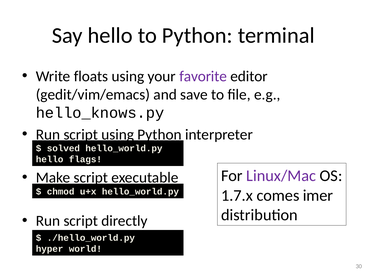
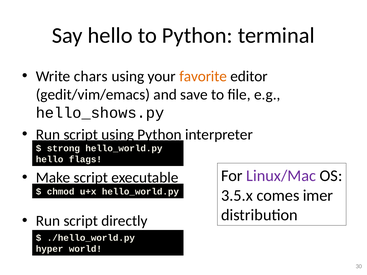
floats: floats -> chars (91, 76)
favorite colour: purple -> orange (203, 76)
hello_knows.py: hello_knows.py -> hello_shows.py (100, 113)
solved: solved -> strong (63, 148)
1.7.x: 1.7.x -> 3.5.x (237, 196)
